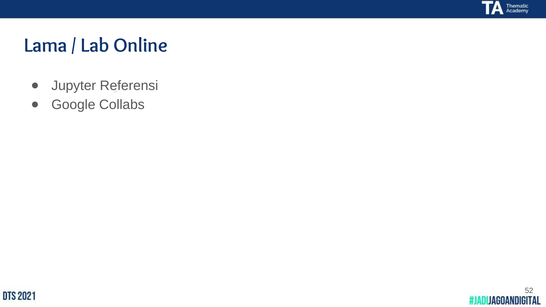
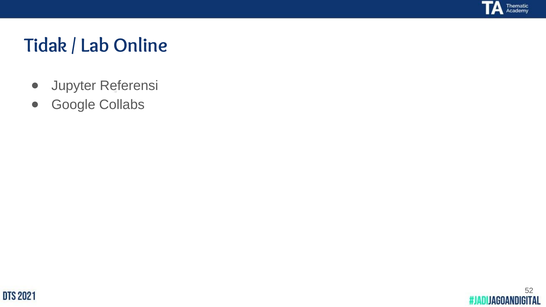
Lama: Lama -> Tidak (46, 45)
